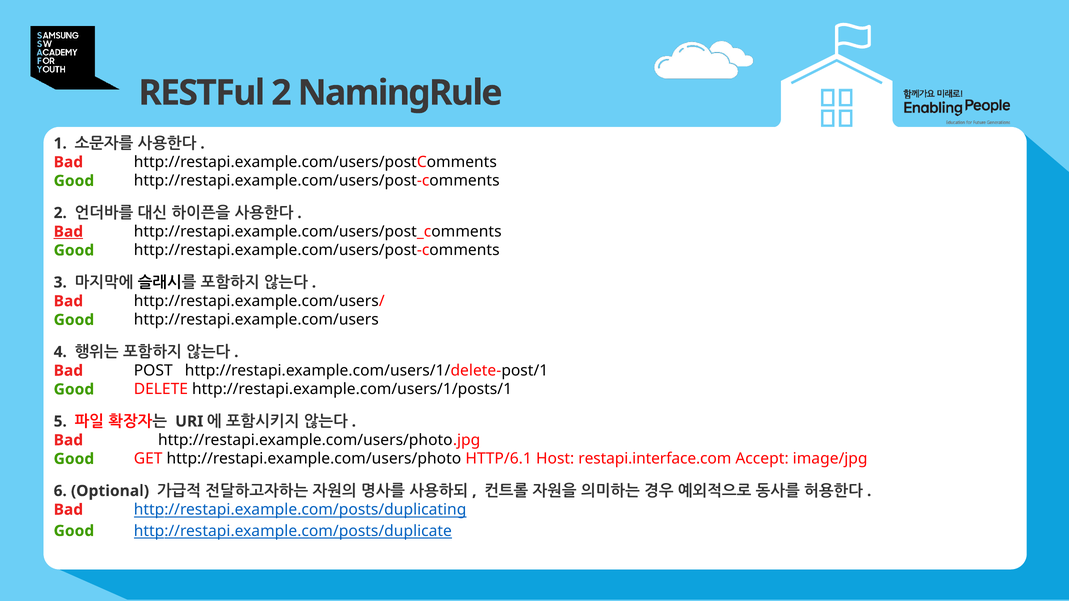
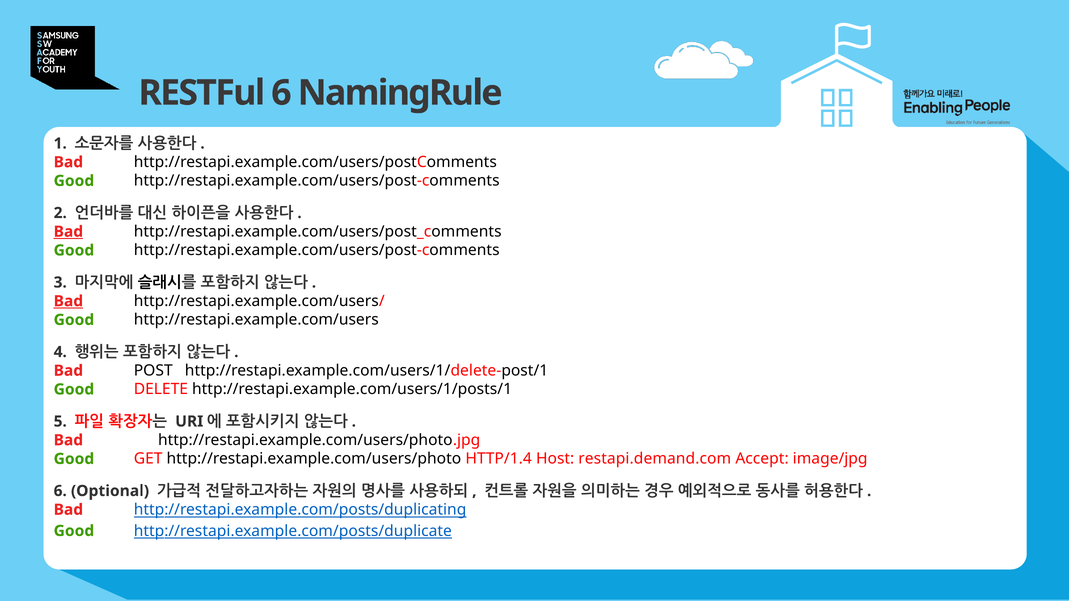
RESTFul 2: 2 -> 6 (281, 93)
Bad underline: none -> present (68, 301)
HTTP/6.1: HTTP/6.1 -> HTTP/1.4 (499, 459)
restapi.interface.com: restapi.interface.com -> restapi.demand.com (655, 459)
